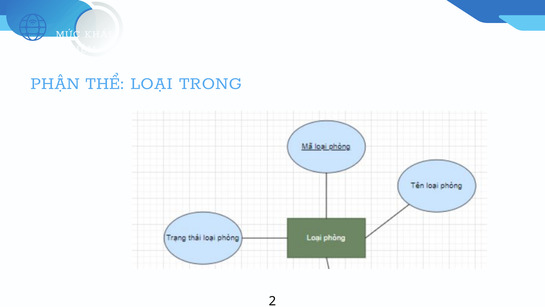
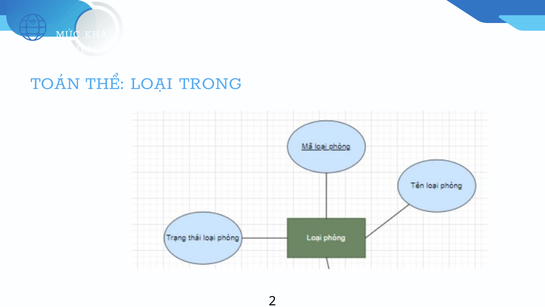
PHẬN: PHẬN -> TOÁN (55, 83)
